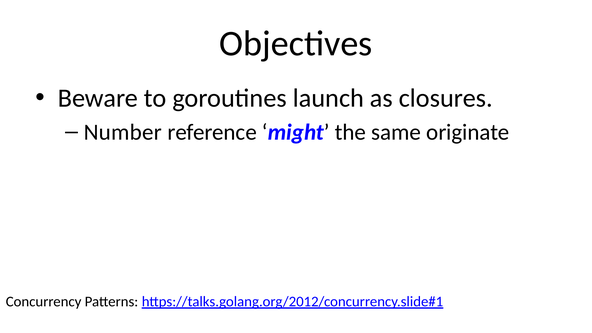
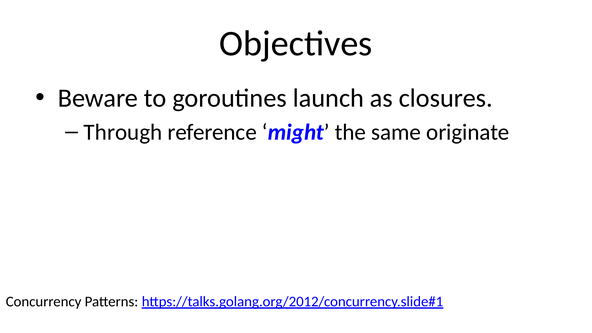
Number: Number -> Through (123, 132)
